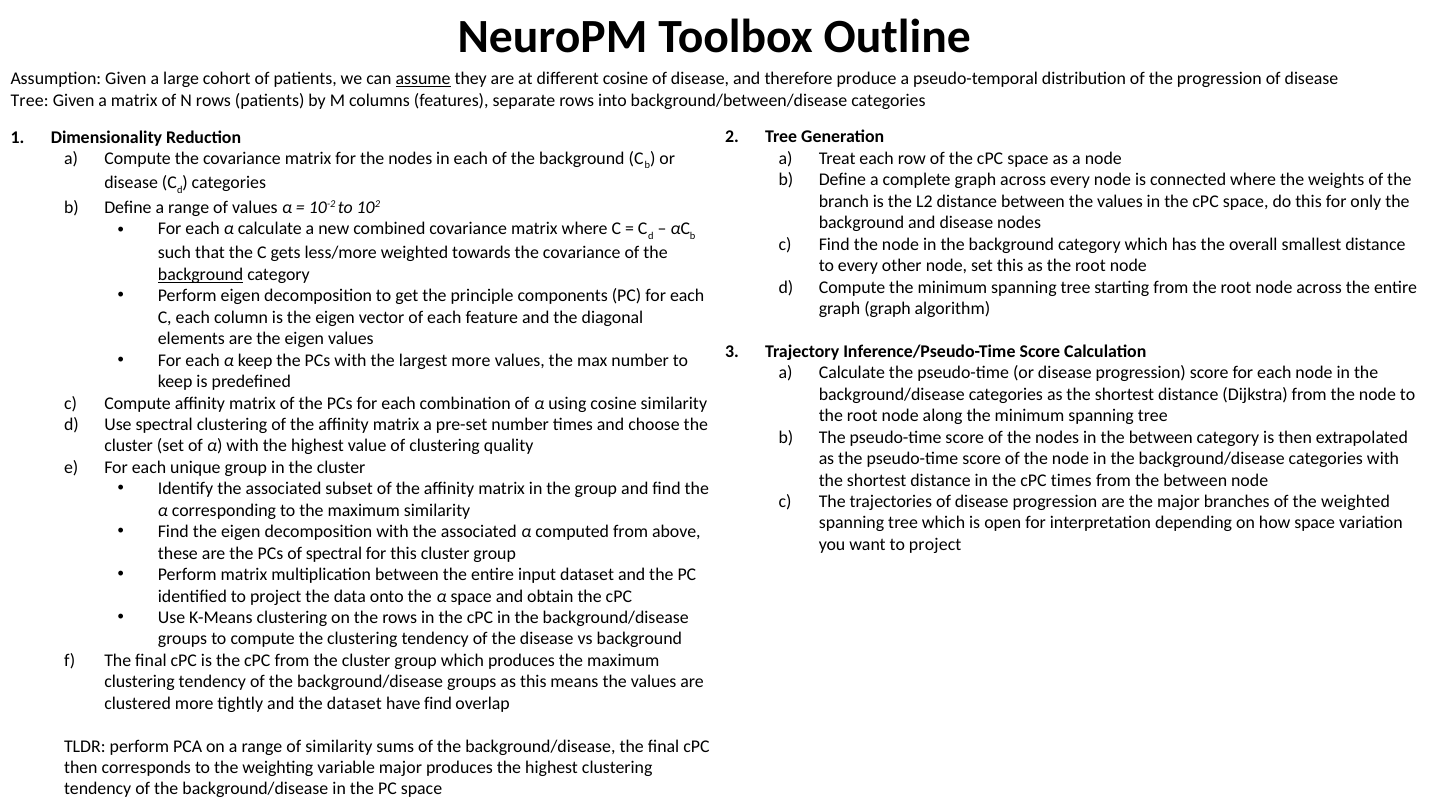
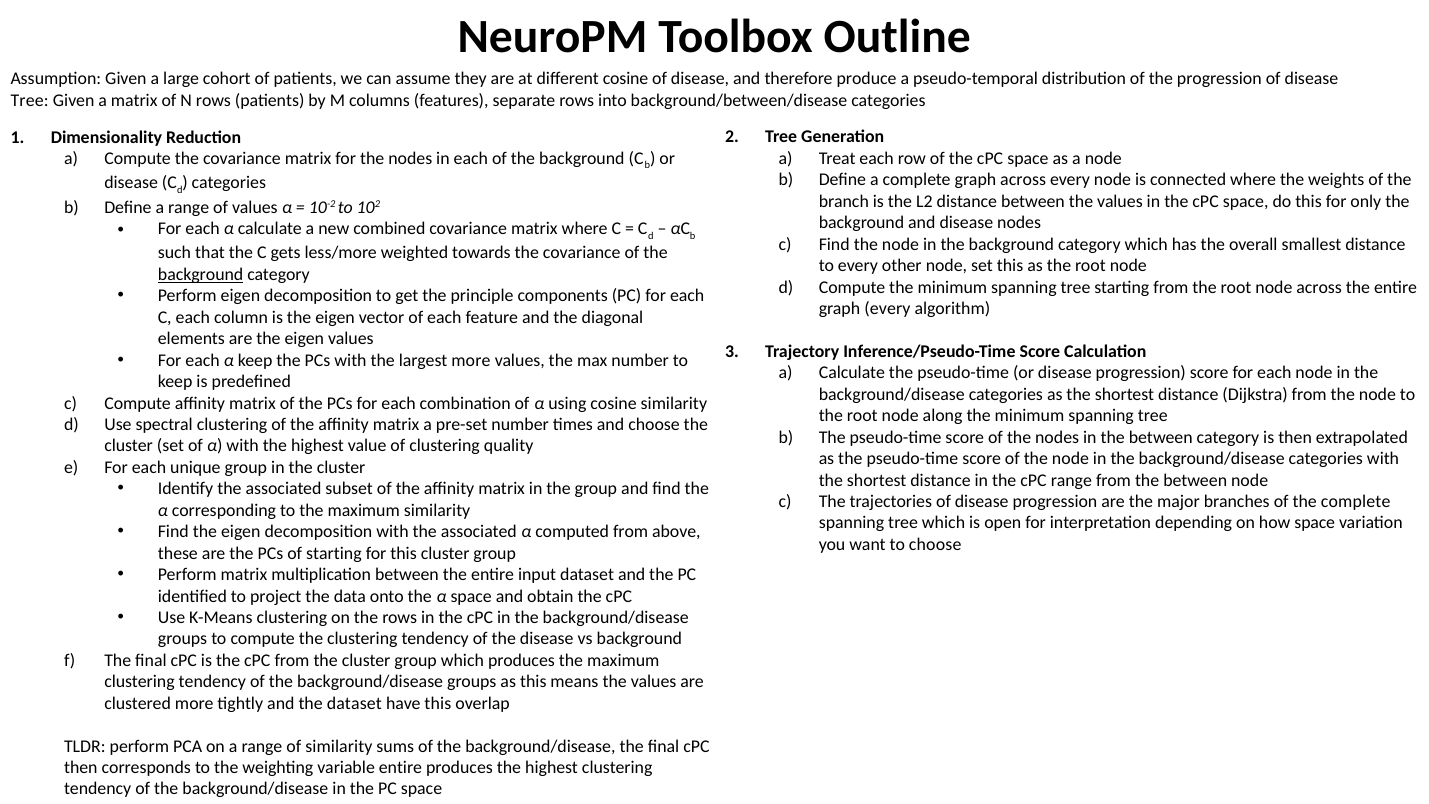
assume underline: present -> none (423, 79)
graph graph: graph -> every (887, 309)
cPC times: times -> range (1071, 480)
the weighted: weighted -> complete (1356, 501)
want to project: project -> choose (935, 544)
of spectral: spectral -> starting (334, 553)
have find: find -> this (438, 703)
variable major: major -> entire (400, 767)
